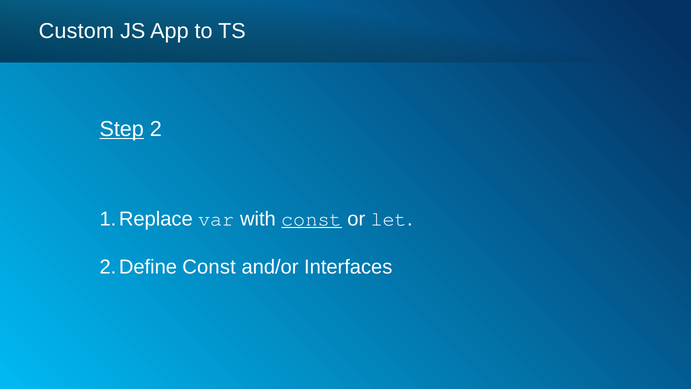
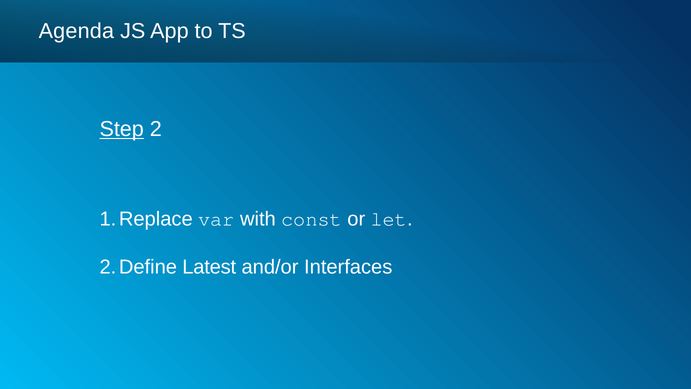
Custom: Custom -> Agenda (76, 31)
const underline: present -> none (312, 219)
Const: Const -> Latest (209, 267)
